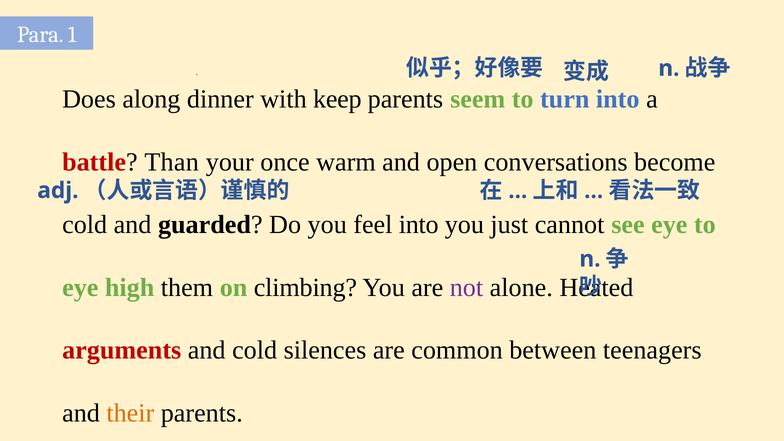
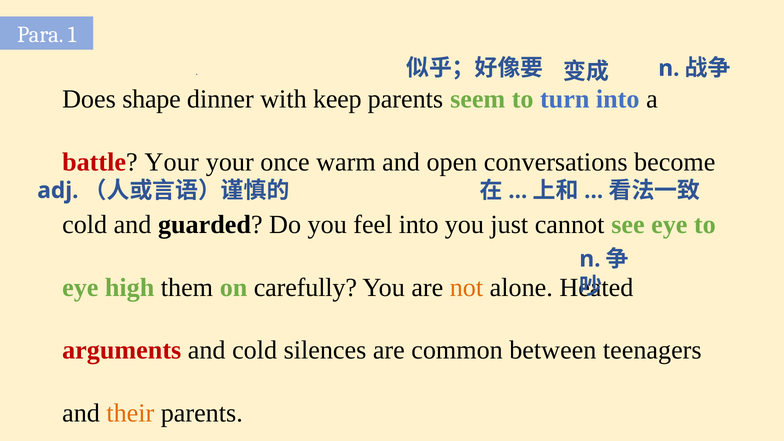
along: along -> shape (152, 99)
battle Than: Than -> Your (172, 162)
climbing: climbing -> carefully (305, 288)
not colour: purple -> orange (466, 288)
